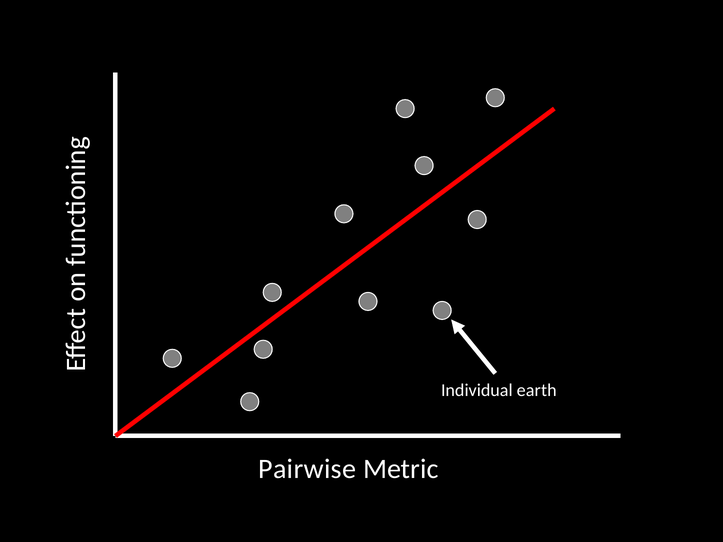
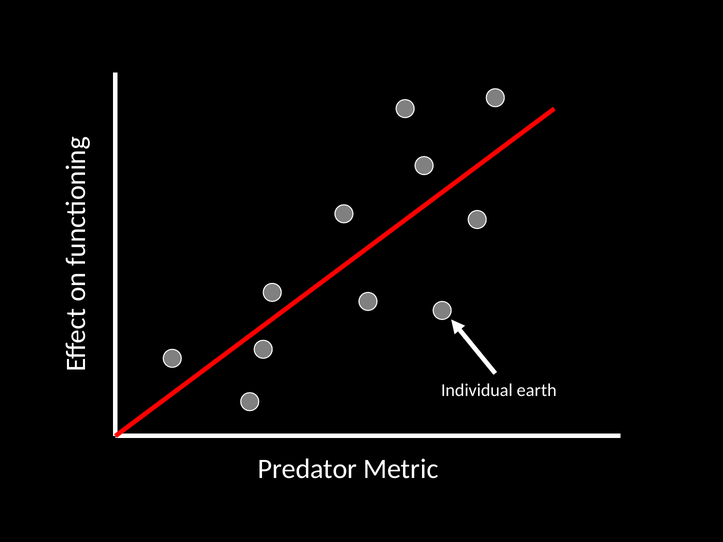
Pairwise: Pairwise -> Predator (307, 469)
